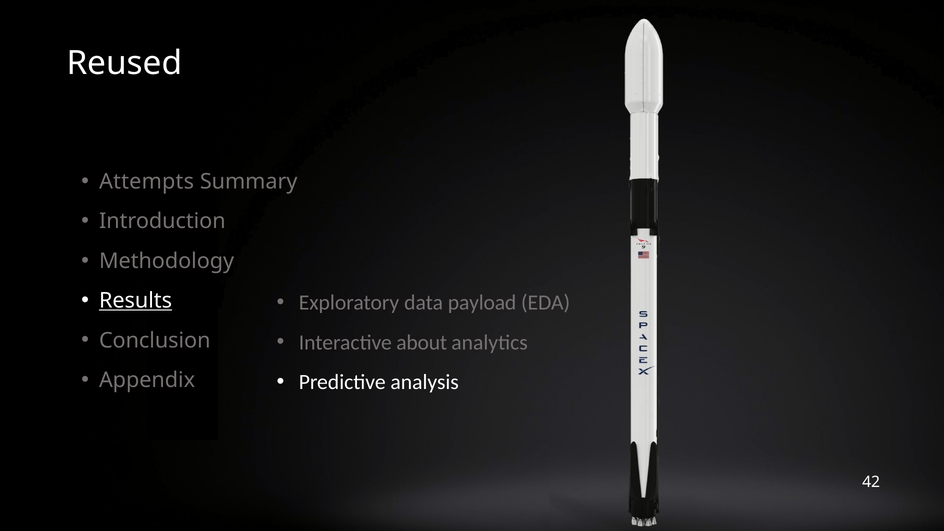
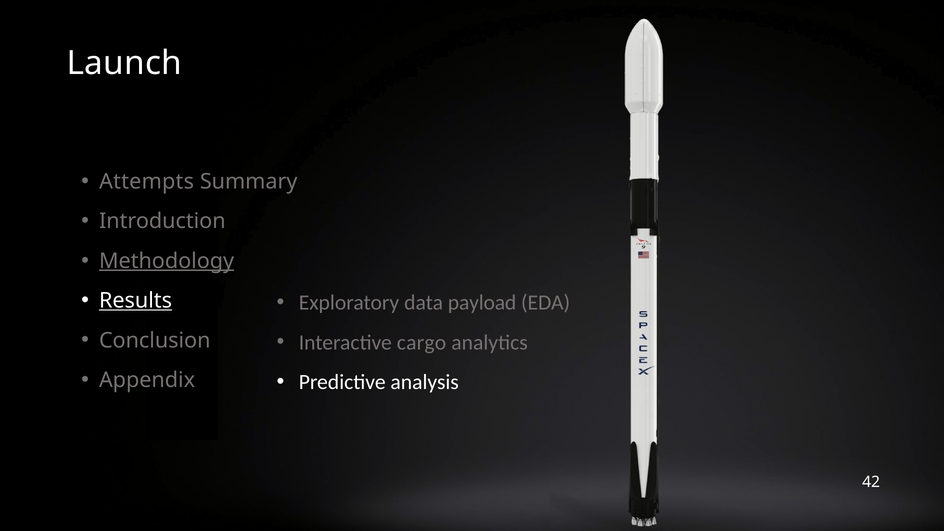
Reused: Reused -> Launch (124, 63)
Methodology underline: none -> present (167, 261)
about: about -> cargo (422, 343)
